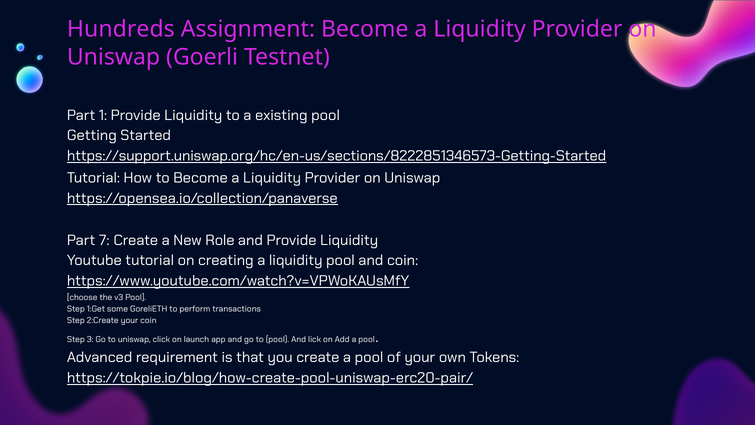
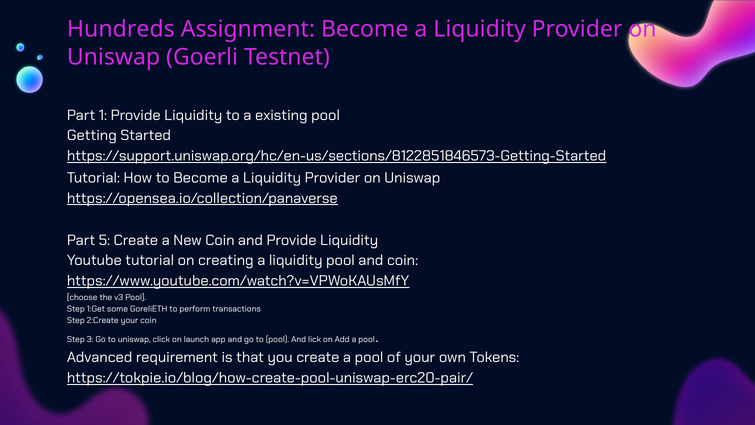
https://support.uniswap.org/hc/en-us/sections/8222851346573-Getting-Started: https://support.uniswap.org/hc/en-us/sections/8222851346573-Getting-Started -> https://support.uniswap.org/hc/en-us/sections/8122851846573-Getting-Started (337, 156)
7: 7 -> 5 (104, 240)
New Role: Role -> Coin (220, 240)
